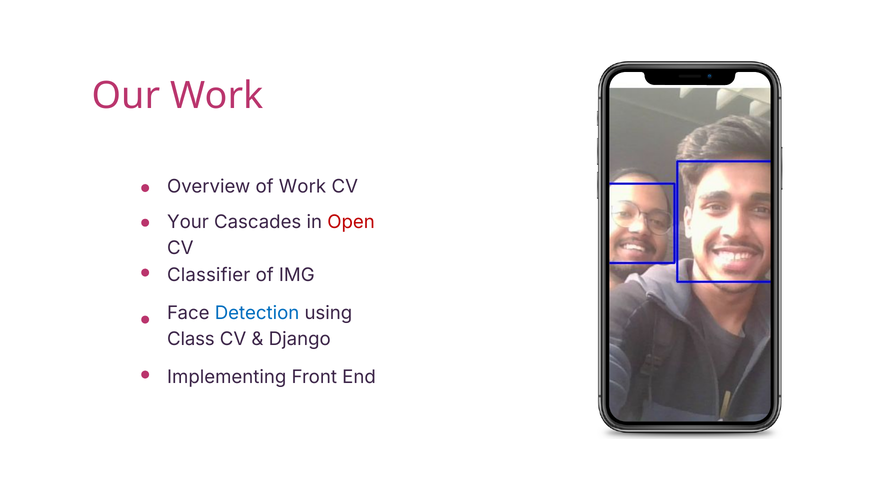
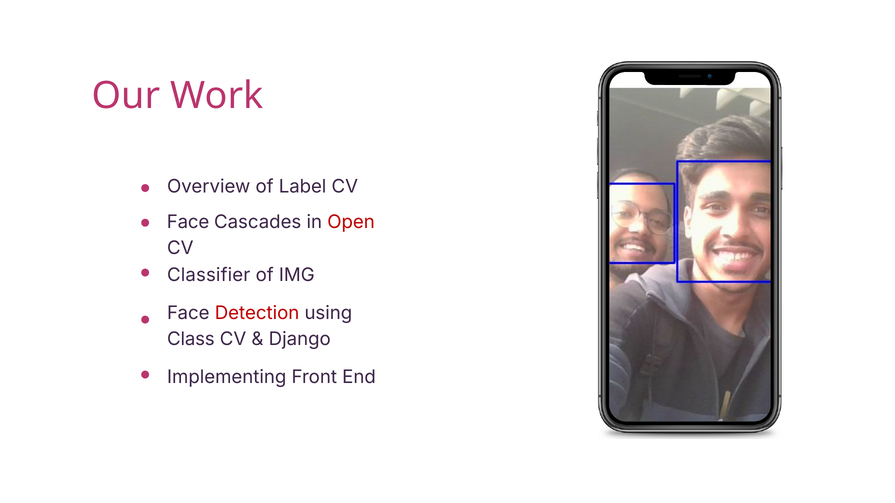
of Work: Work -> Label (303, 187)
Your: Your -> Face (188, 222)
Detection colour: blue -> red (257, 313)
